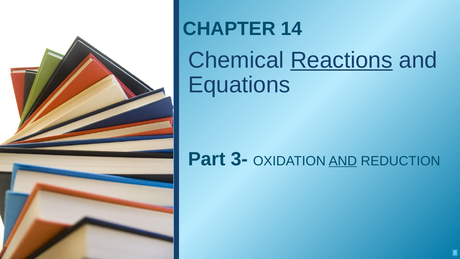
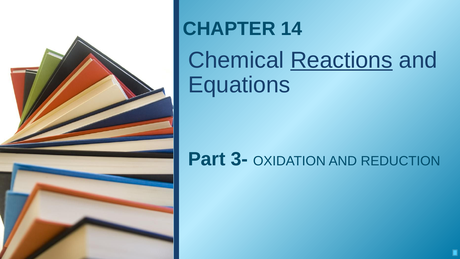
AND underline: present -> none (343, 161)
